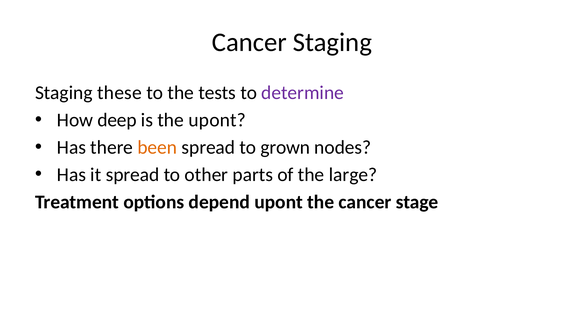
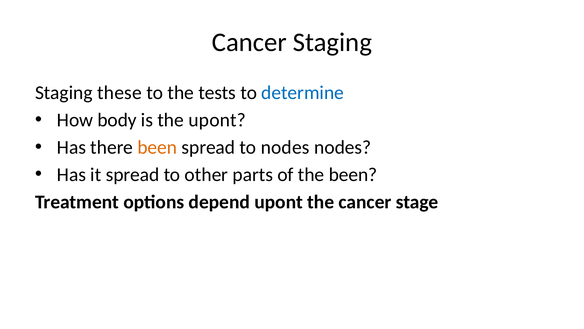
determine colour: purple -> blue (303, 93)
deep: deep -> body (117, 120)
to grown: grown -> nodes (285, 147)
the large: large -> been (353, 174)
